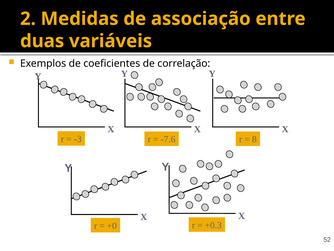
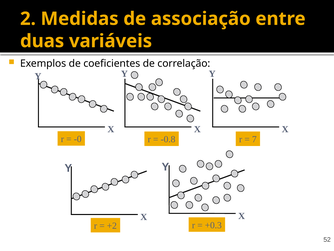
-3: -3 -> -0 (78, 139)
-7.6: -7.6 -> -0.8 (168, 139)
8: 8 -> 7 (254, 139)
+0: +0 -> +2 (112, 225)
